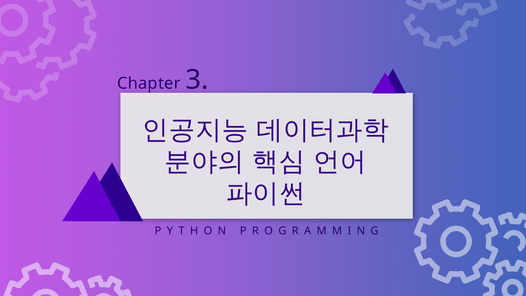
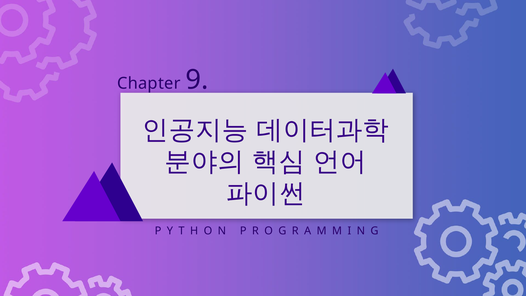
3: 3 -> 9 (197, 80)
